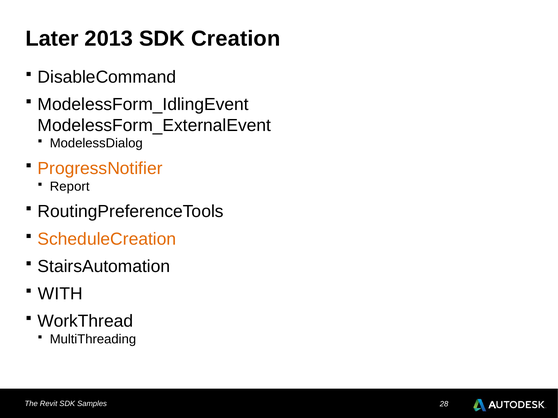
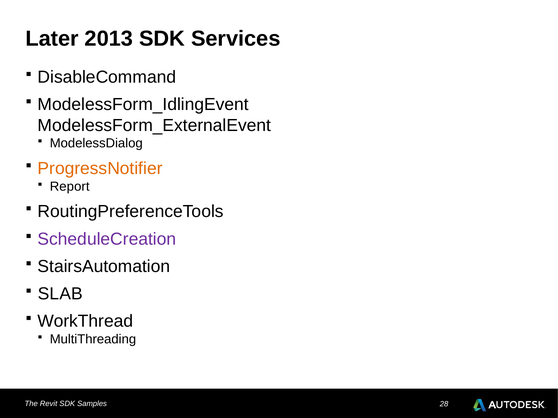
Creation: Creation -> Services (236, 39)
ScheduleCreation colour: orange -> purple (107, 239)
WITH: WITH -> SLAB (60, 294)
